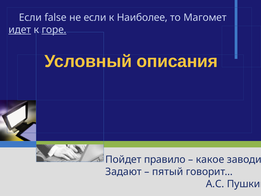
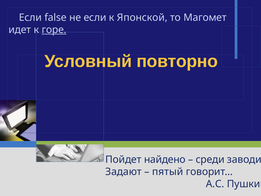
Наиболее: Наиболее -> Японской (142, 18)
идет underline: present -> none (20, 30)
описания: описания -> повторно (177, 61)
правило: правило -> найдено (165, 159)
какое: какое -> среди (210, 159)
